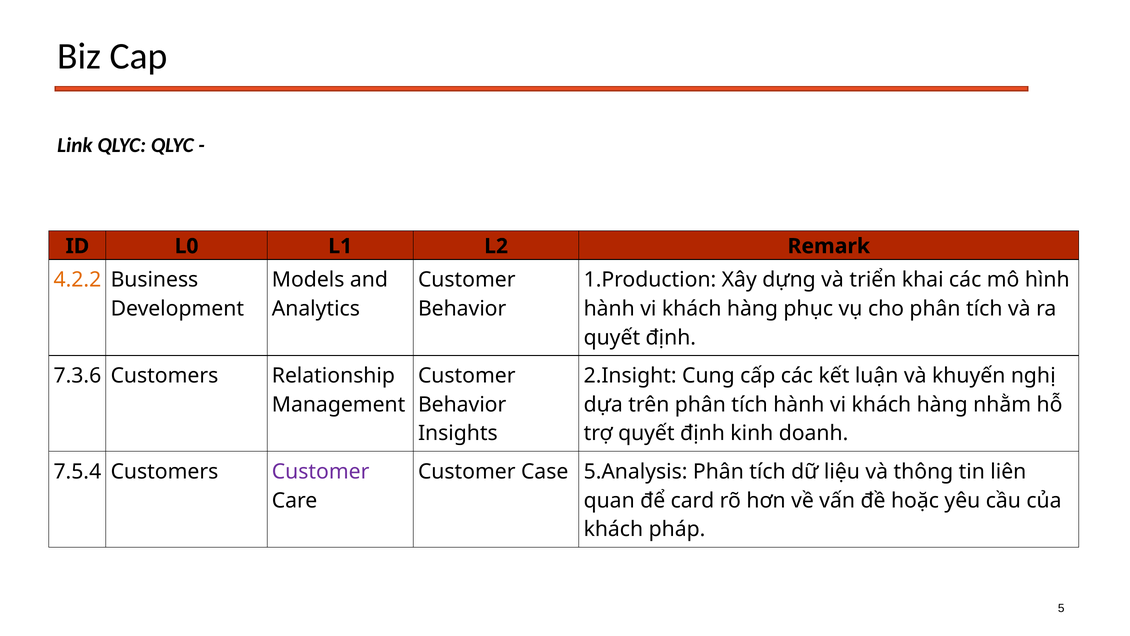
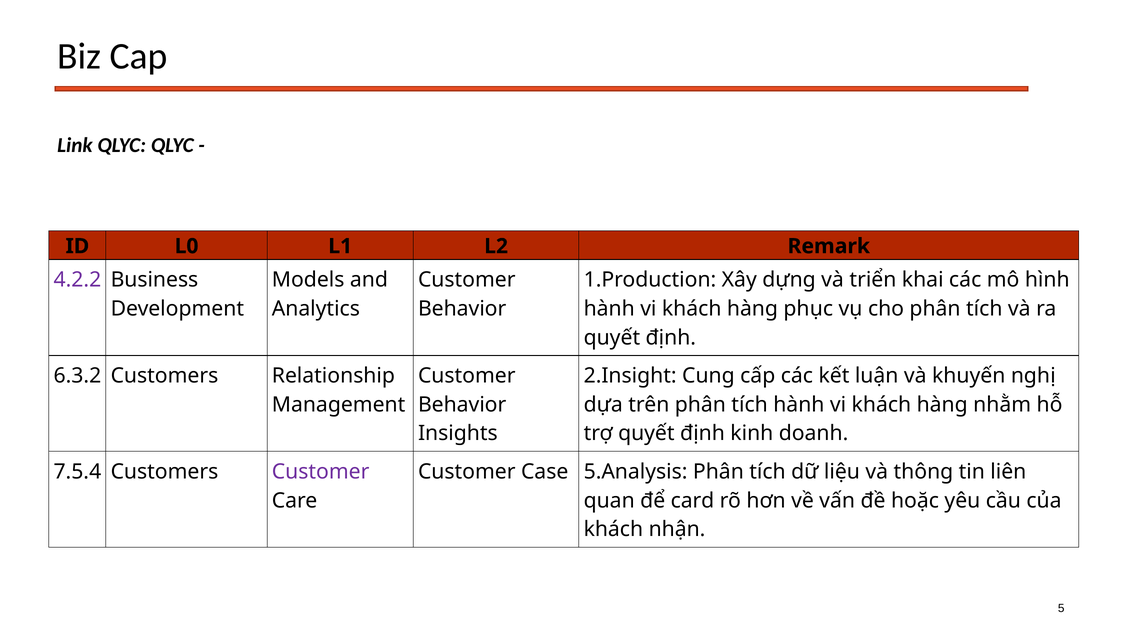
4.2.2 colour: orange -> purple (77, 280)
7.3.6: 7.3.6 -> 6.3.2 (77, 376)
pháp: pháp -> nhận (677, 529)
